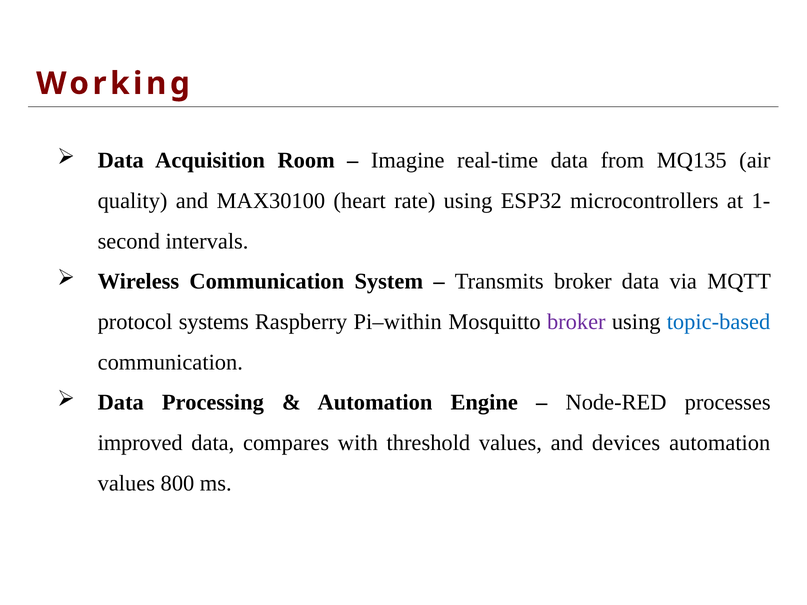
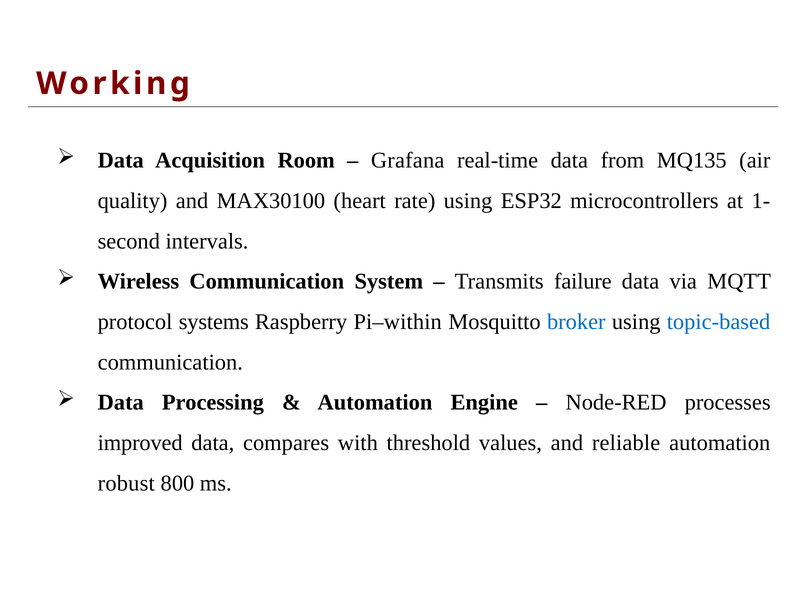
Imagine: Imagine -> Grafana (408, 161)
Transmits broker: broker -> failure (583, 282)
broker colour: purple -> blue (576, 322)
devices: devices -> reliable (626, 443)
values: values -> robust (126, 483)
